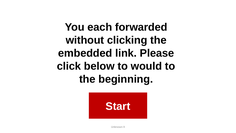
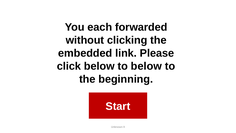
to would: would -> below (146, 66)
